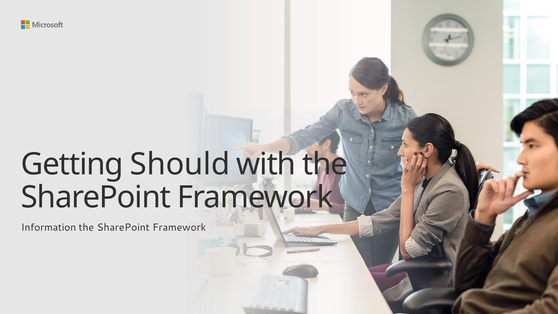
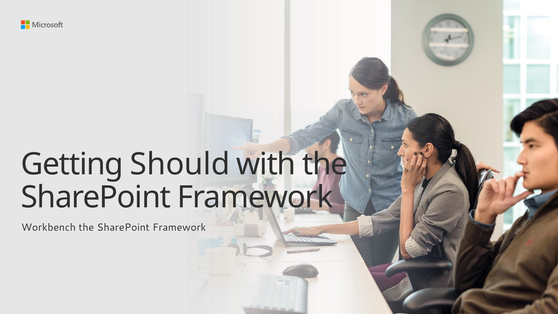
Information: Information -> Workbench (49, 227)
